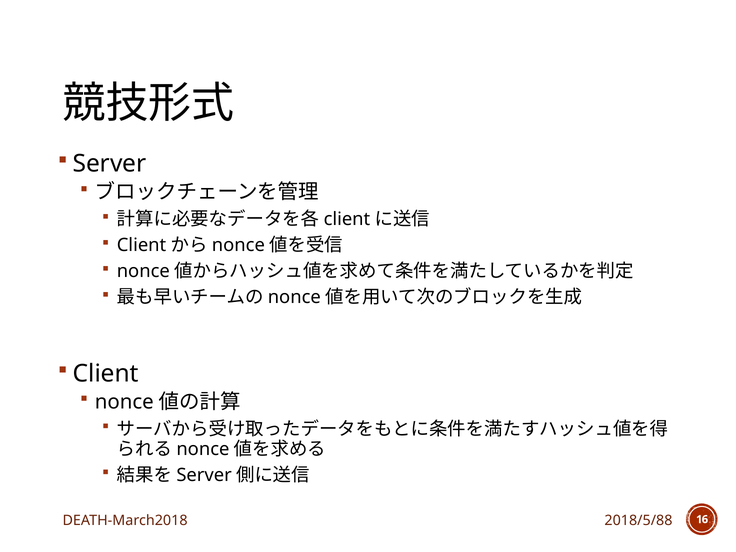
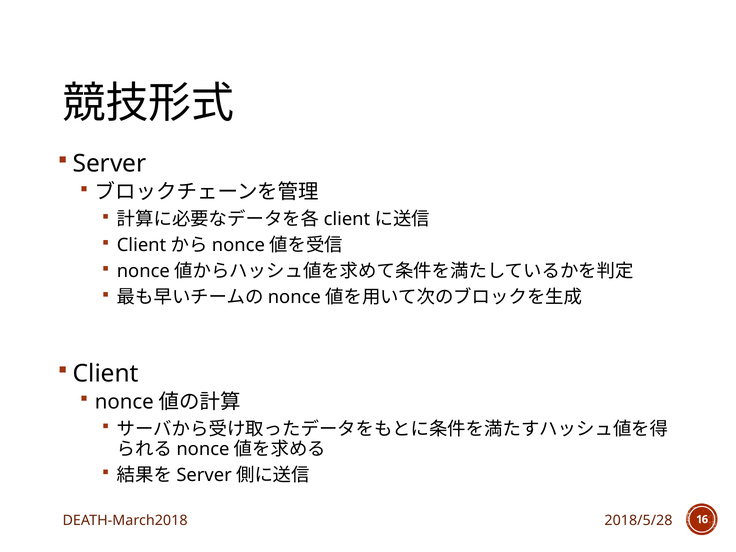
2018/5/88: 2018/5/88 -> 2018/5/28 (638, 521)
